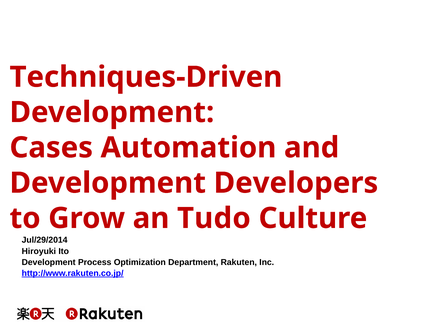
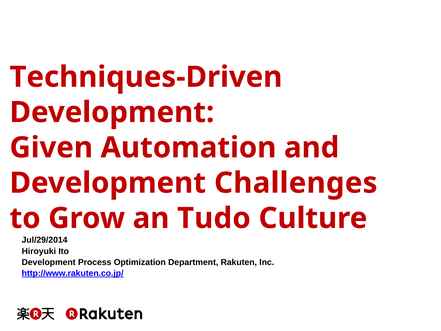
Cases: Cases -> Given (51, 148)
Developers: Developers -> Challenges (296, 183)
